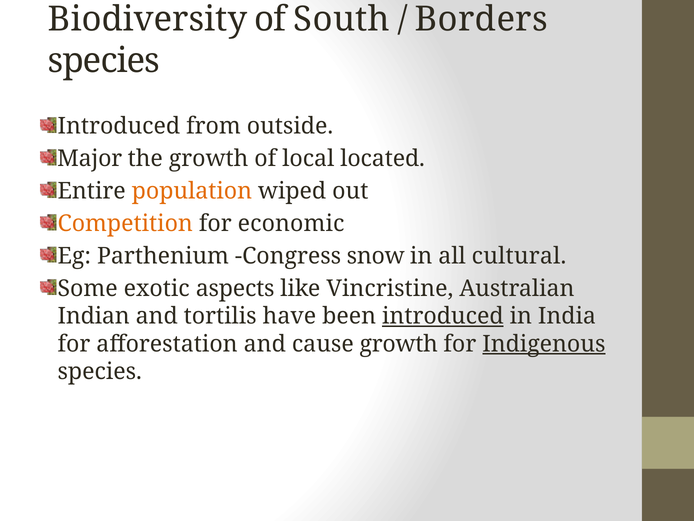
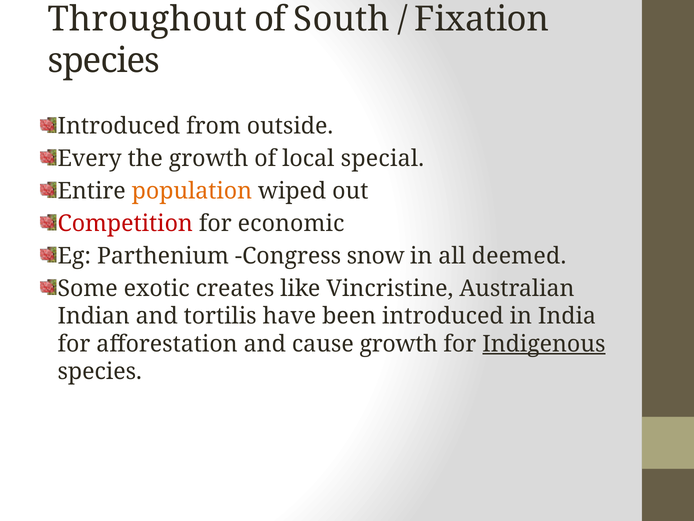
Biodiversity: Biodiversity -> Throughout (147, 19)
Borders: Borders -> Fixation (482, 19)
Major: Major -> Every (90, 159)
located: located -> special (382, 159)
Competition colour: orange -> red (125, 223)
cultural: cultural -> deemed (519, 256)
aspects: aspects -> creates (235, 288)
introduced underline: present -> none (443, 316)
